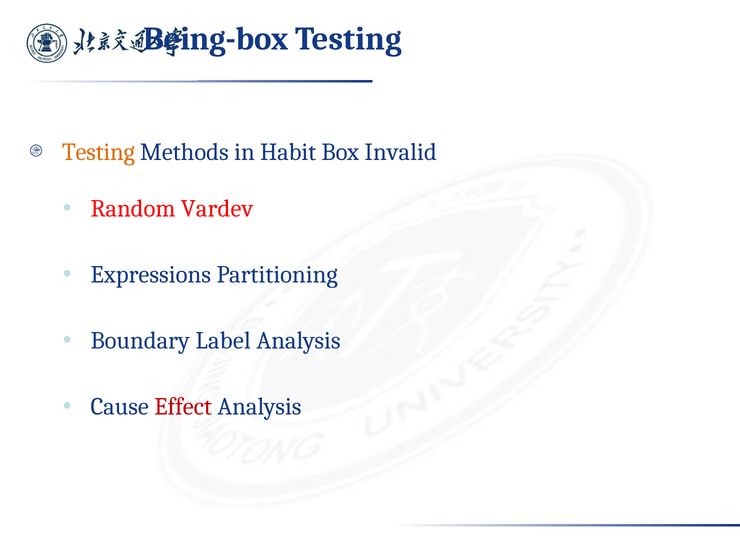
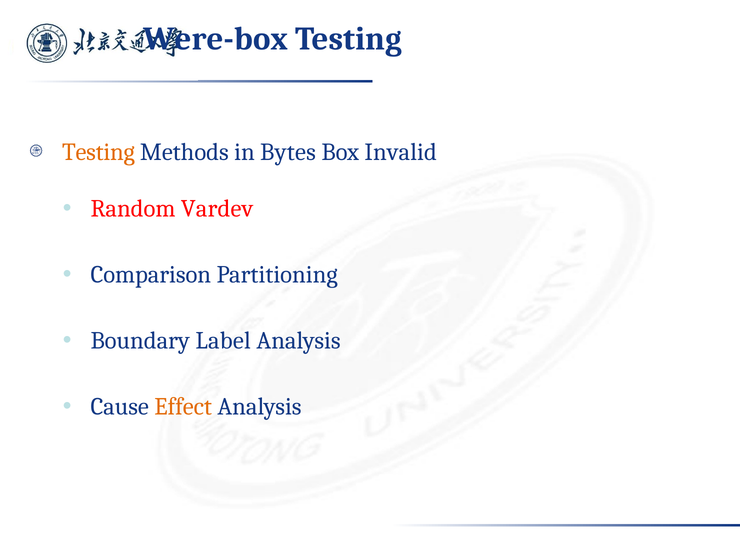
Being-box: Being-box -> Were-box (215, 39)
Habit: Habit -> Bytes (288, 152)
Expressions: Expressions -> Comparison (151, 275)
Effect colour: red -> orange (183, 407)
